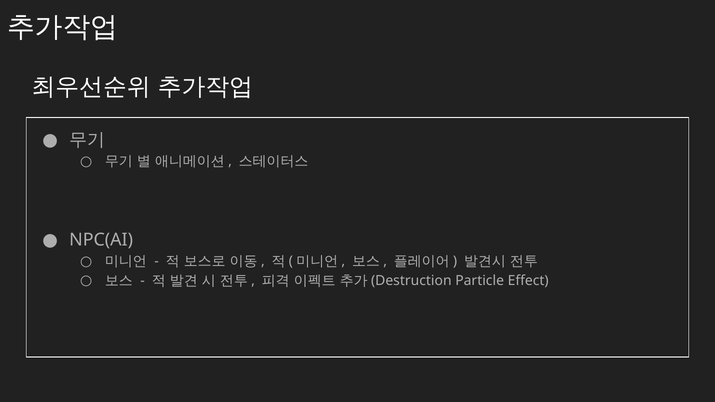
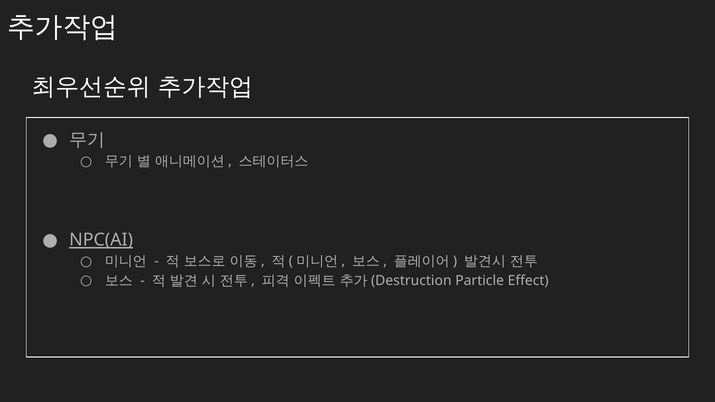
NPC(AI underline: none -> present (101, 240)
